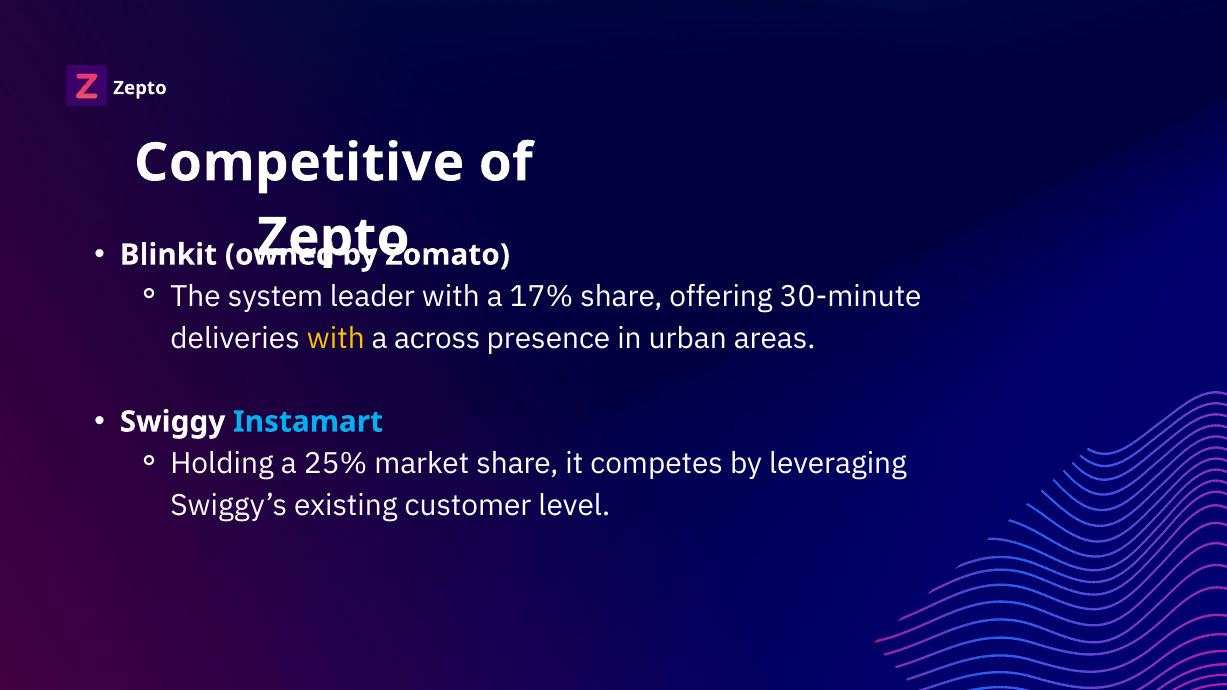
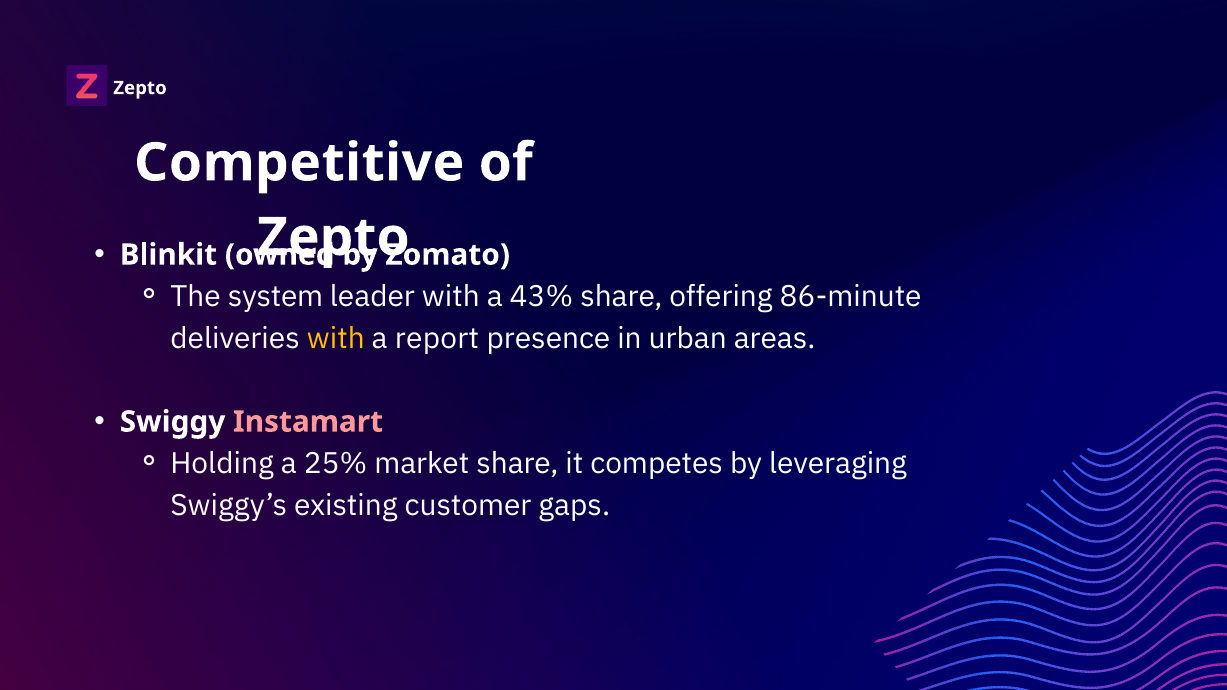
17%: 17% -> 43% (541, 297)
30-minute: 30-minute -> 86-minute (851, 297)
across: across -> report (437, 338)
Instamart colour: light blue -> pink (308, 422)
level: level -> gaps (574, 505)
